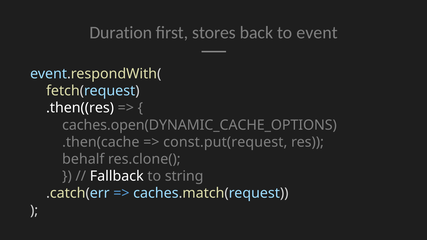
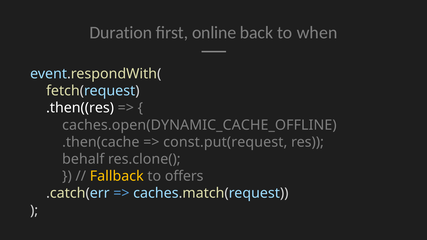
stores: stores -> online (214, 33)
event: event -> when (317, 33)
caches.open(DYNAMIC_CACHE_OPTIONS: caches.open(DYNAMIC_CACHE_OPTIONS -> caches.open(DYNAMIC_CACHE_OFFLINE (199, 125)
Fallback colour: white -> yellow (117, 176)
string: string -> offers (184, 176)
